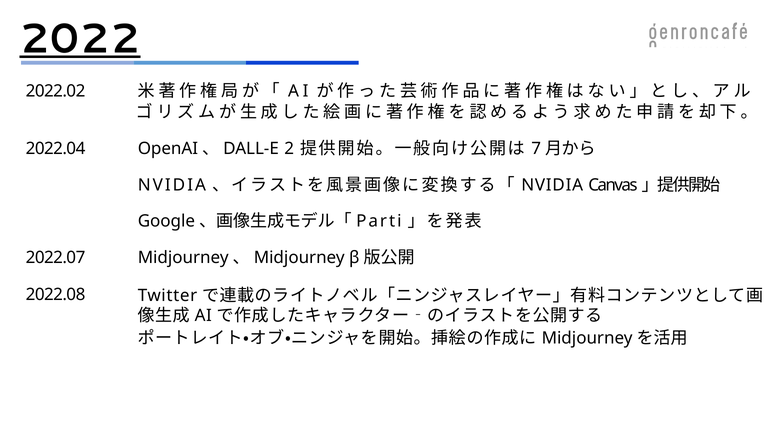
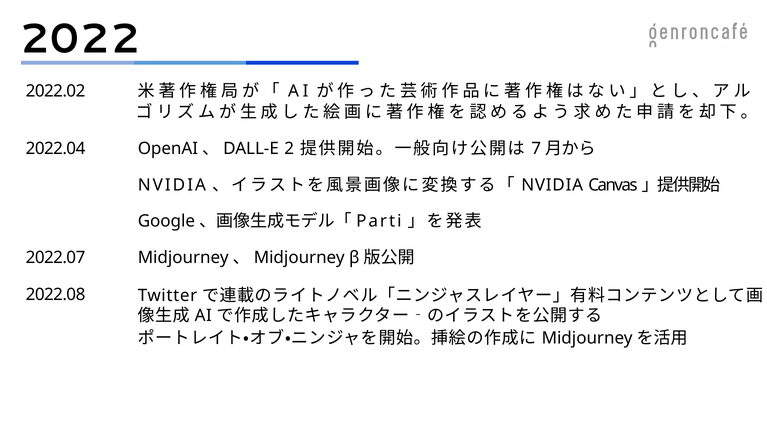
2022 underline: present -> none (80, 39)
